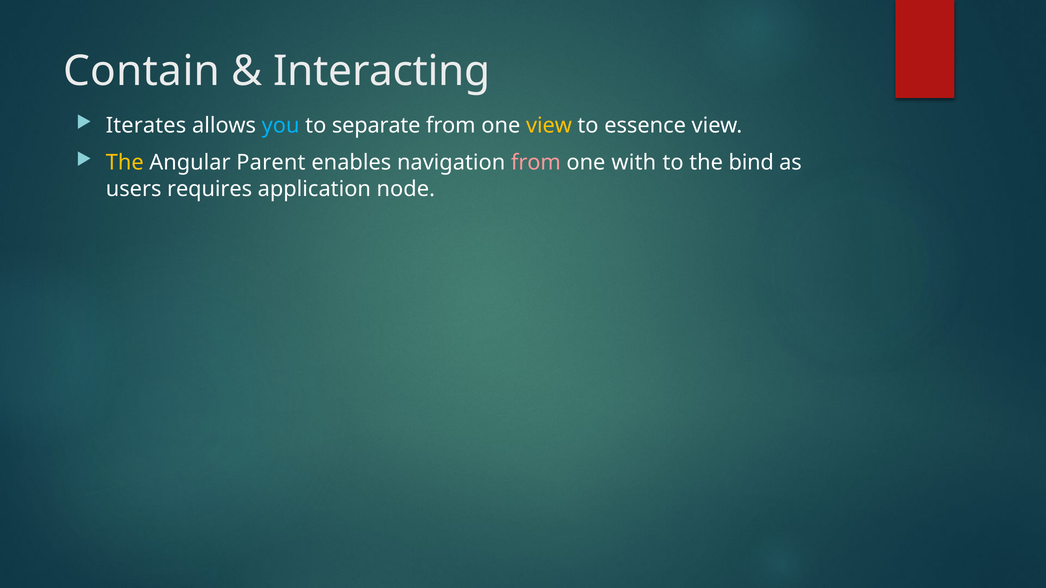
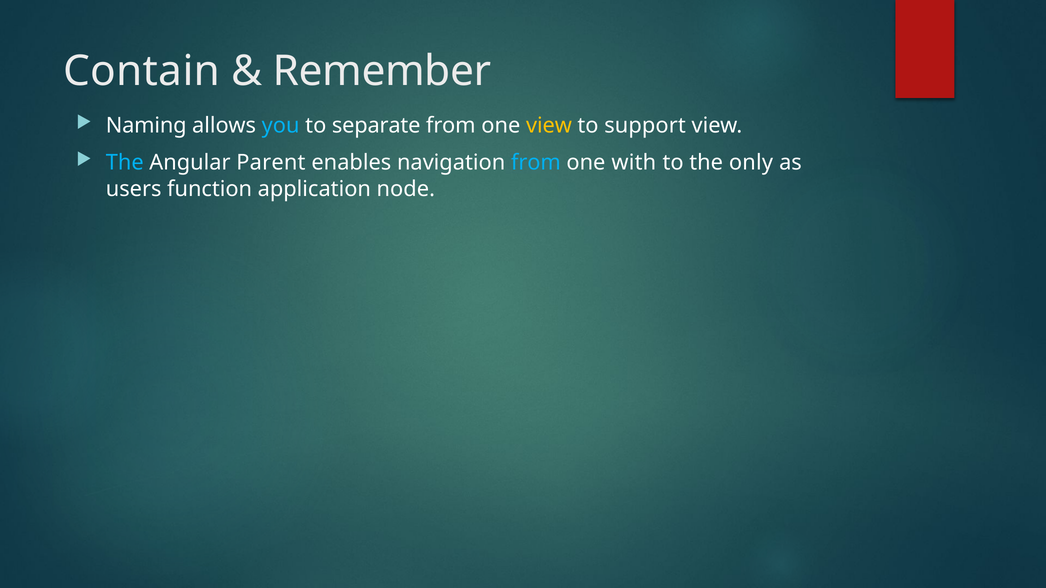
Interacting: Interacting -> Remember (382, 71)
Iterates: Iterates -> Naming (146, 126)
essence: essence -> support (645, 126)
The colour: yellow -> light blue (125, 163)
from colour: pink -> light blue (536, 163)
bind: bind -> only (751, 163)
requires: requires -> function (210, 189)
